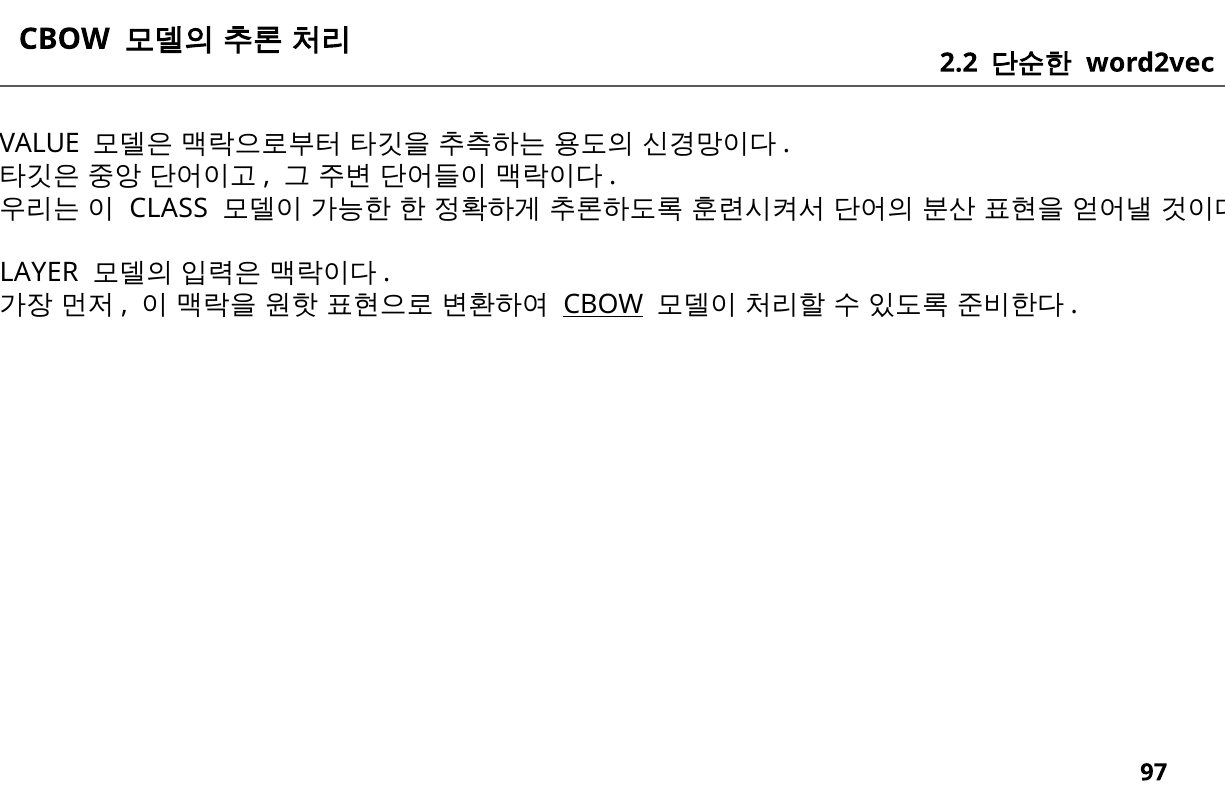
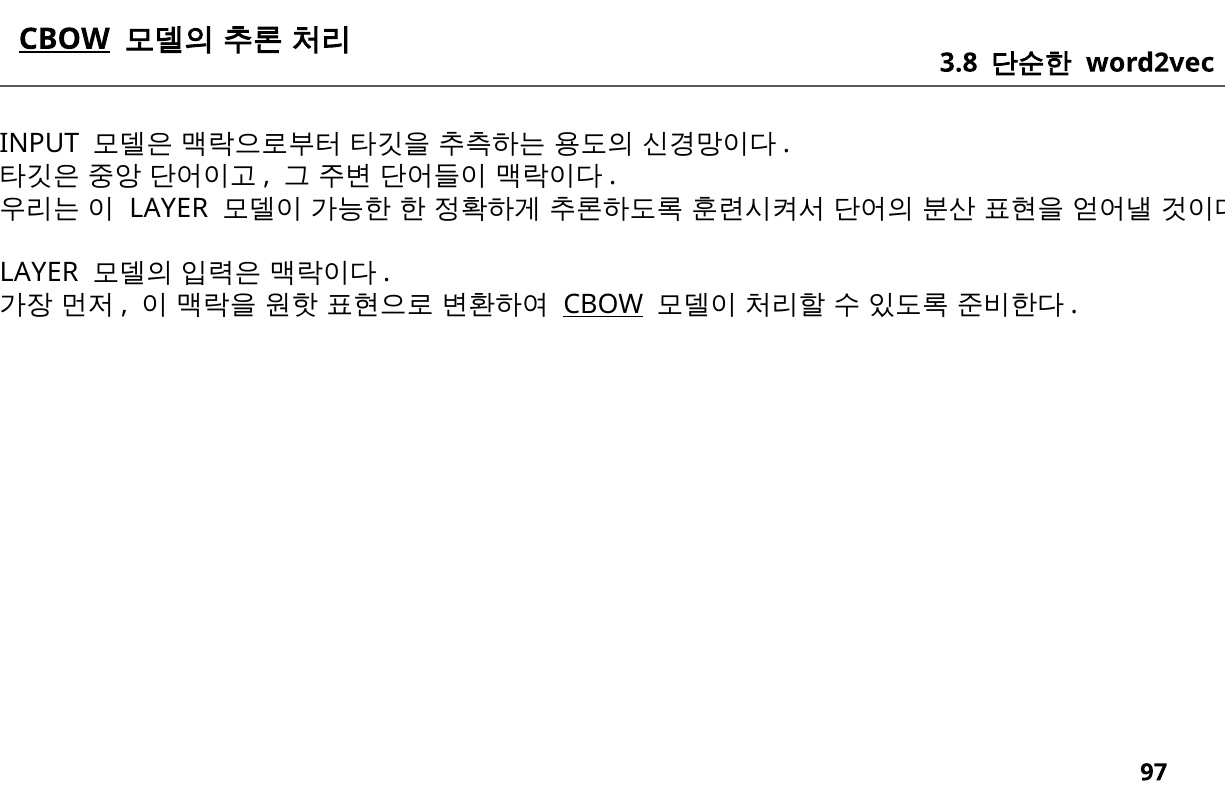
CBOW underline: none -> present (64, 39)
2.2: 2.2 -> 3.8 (959, 63)
VALUE: VALUE -> INPUT (39, 144)
CLASS: CLASS -> LAYER (169, 208)
